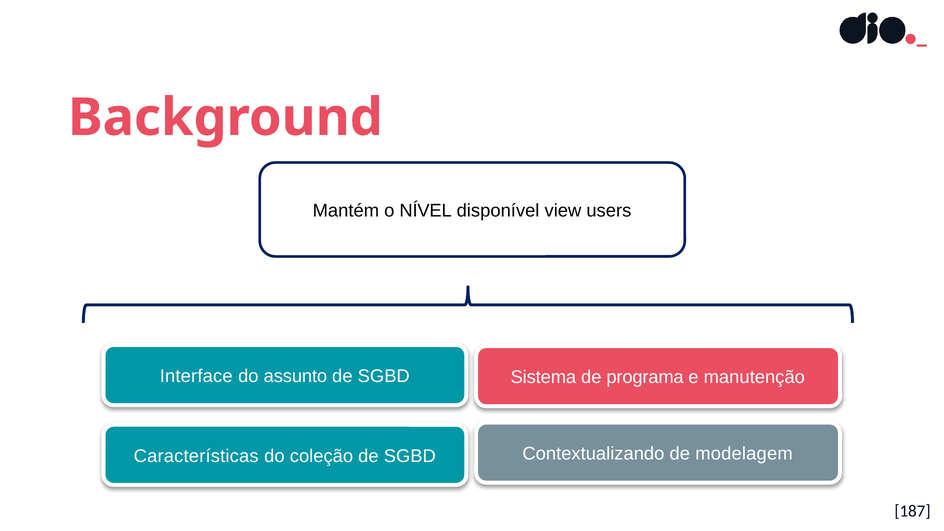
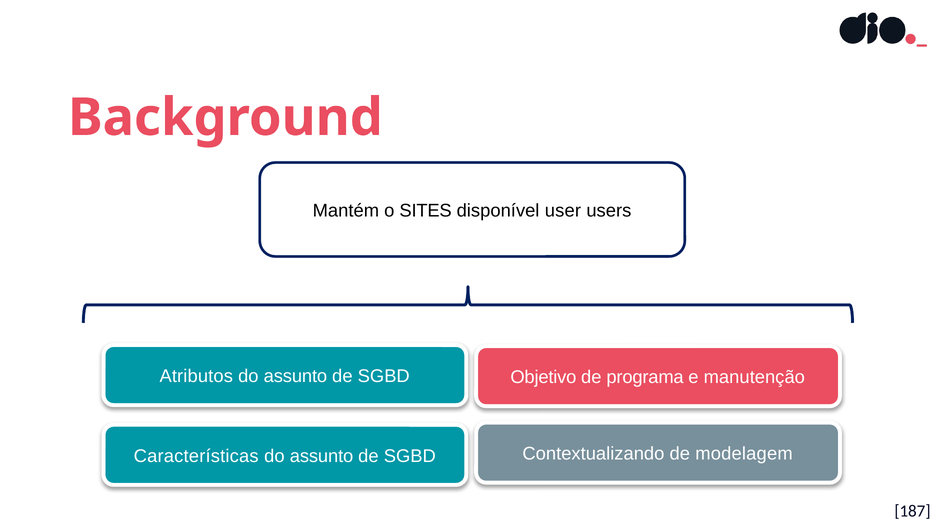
NÍVEL: NÍVEL -> SITES (426, 211)
view: view -> user (563, 211)
Interface: Interface -> Atributos (196, 376)
Sistema: Sistema -> Objetivo (543, 377)
coleção: coleção -> assunto (322, 456)
